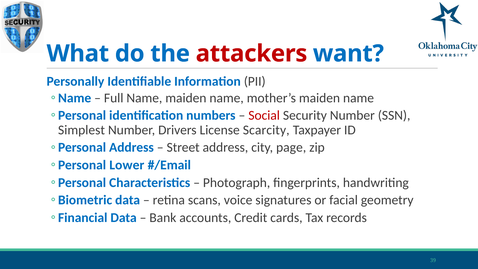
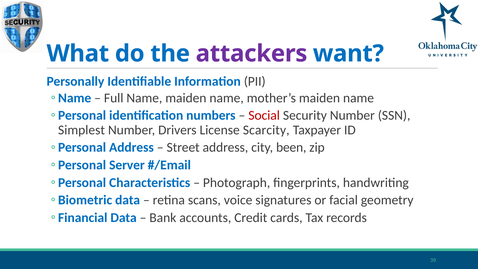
attackers colour: red -> purple (252, 54)
page: page -> been (291, 147)
Lower: Lower -> Server (127, 165)
